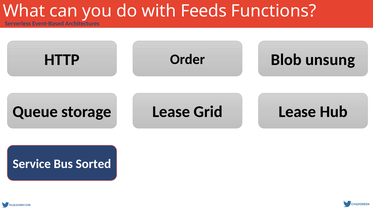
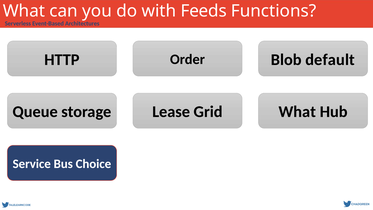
unsung: unsung -> default (330, 60)
Grid Lease: Lease -> What (297, 112)
Sorted: Sorted -> Choice (93, 164)
